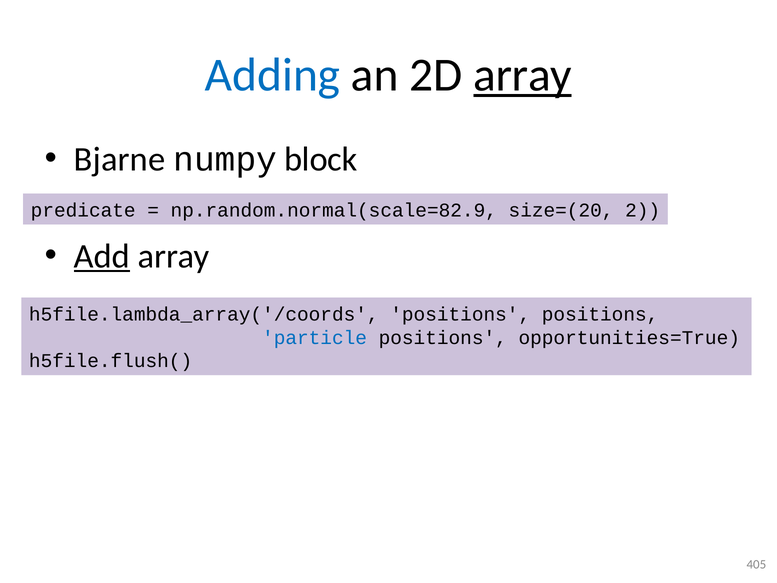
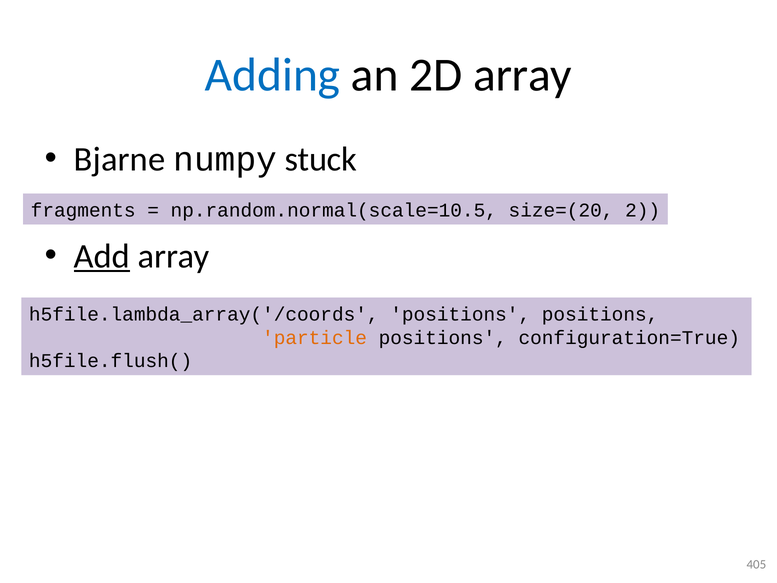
array underline: present -> none (523, 75)
block: block -> stuck (321, 159)
predicate: predicate -> fragments (83, 210)
np.random.normal(scale=82.9: np.random.normal(scale=82.9 -> np.random.normal(scale=10.5 (334, 210)
particle colour: blue -> orange (315, 338)
opportunities=True: opportunities=True -> configuration=True (629, 338)
